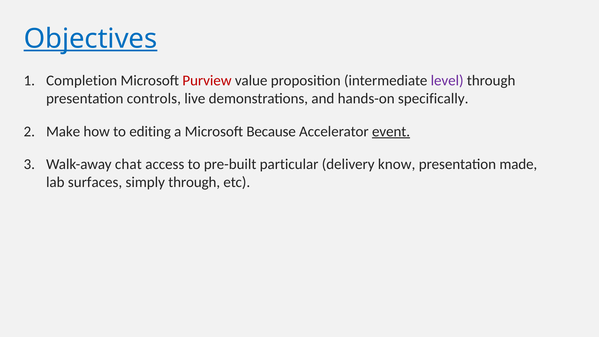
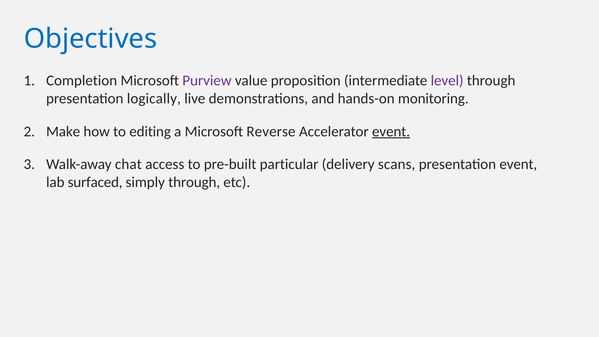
Objectives underline: present -> none (90, 39)
Purview colour: red -> purple (207, 81)
controls: controls -> logically (154, 98)
specifically: specifically -> monitoring (433, 98)
Because: Because -> Reverse (271, 131)
know: know -> scans (397, 164)
presentation made: made -> event (518, 164)
surfaces: surfaces -> surfaced (95, 182)
